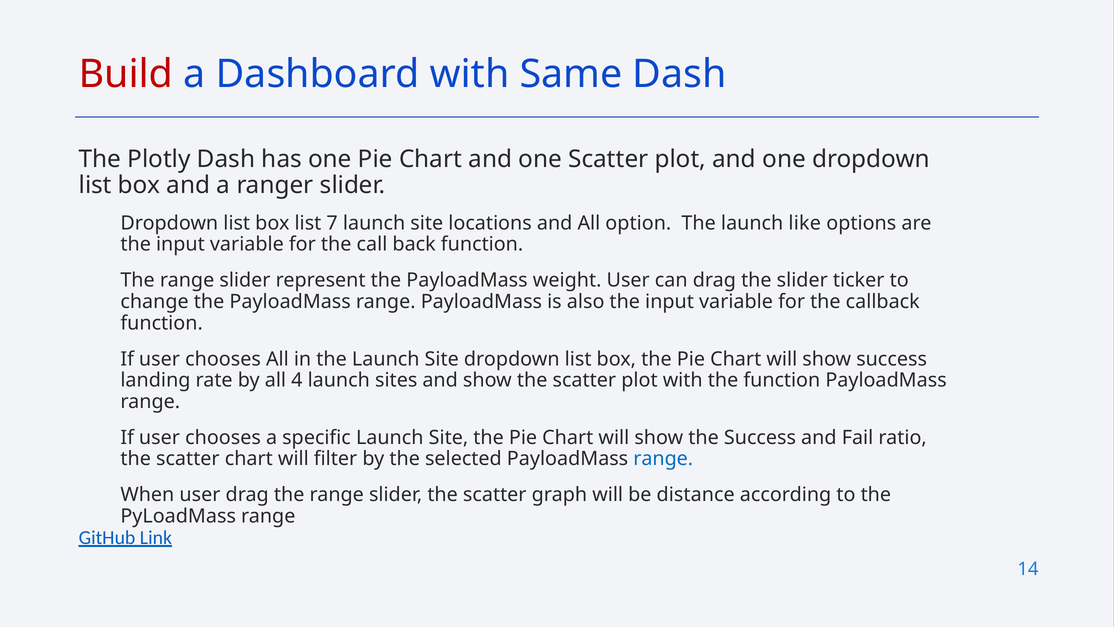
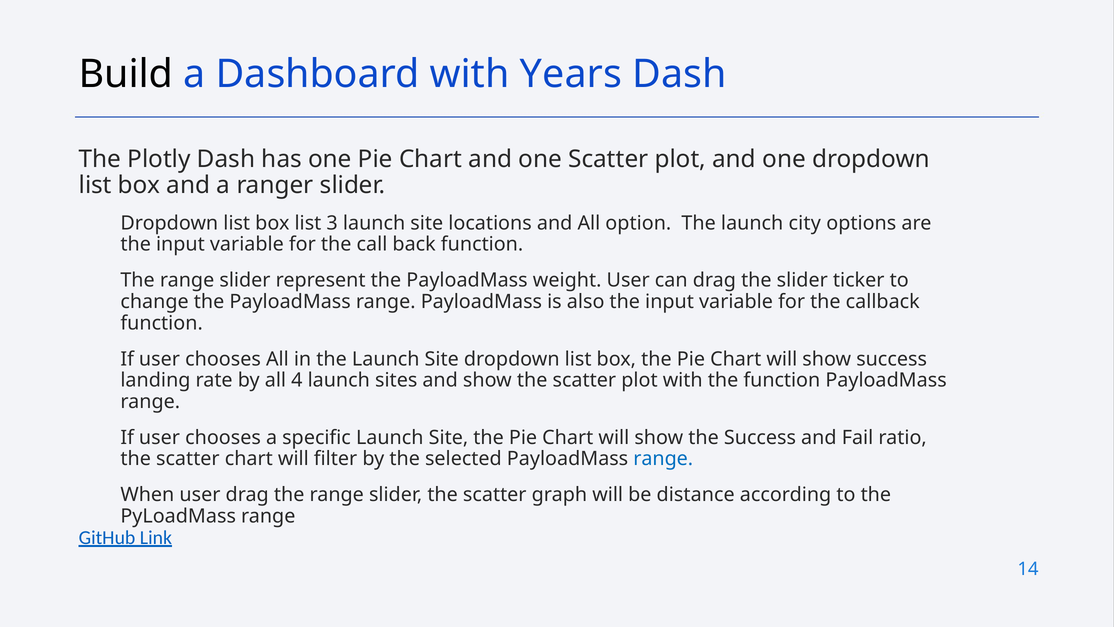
Build colour: red -> black (126, 74)
Same: Same -> Years (571, 74)
7: 7 -> 3 (332, 223)
like: like -> city (805, 223)
